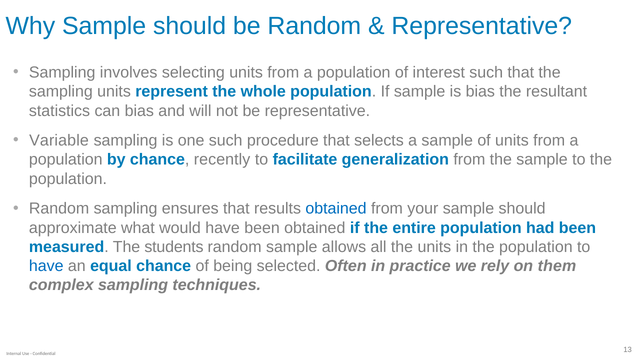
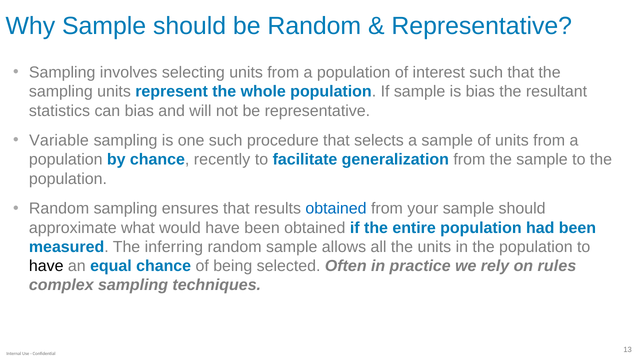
students: students -> inferring (174, 247)
have colour: blue -> black (46, 266)
them: them -> rules (557, 266)
